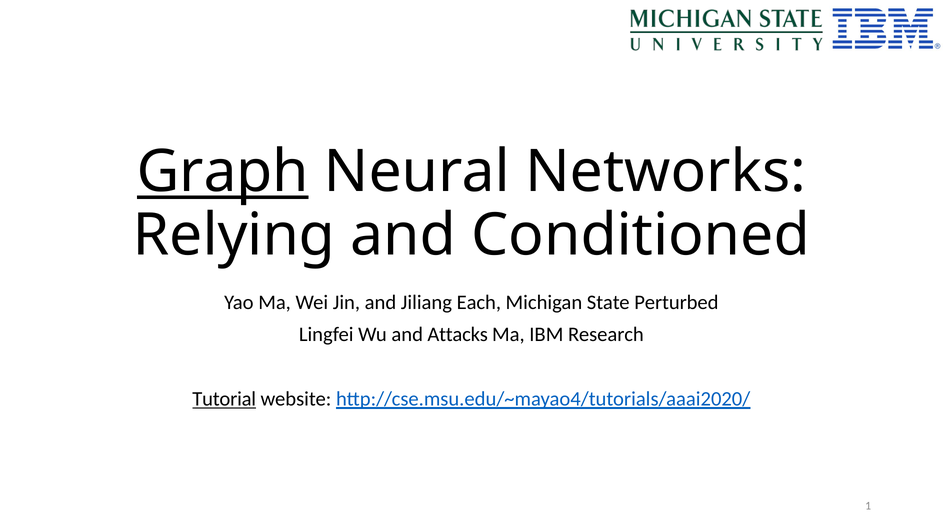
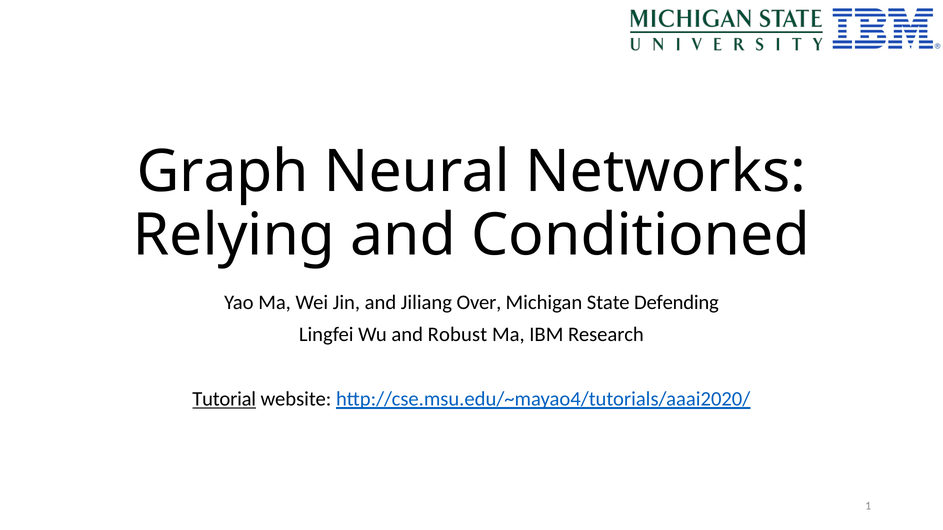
Graph underline: present -> none (223, 172)
Each: Each -> Over (479, 303)
Perturbed: Perturbed -> Defending (676, 303)
Attacks: Attacks -> Robust (457, 335)
